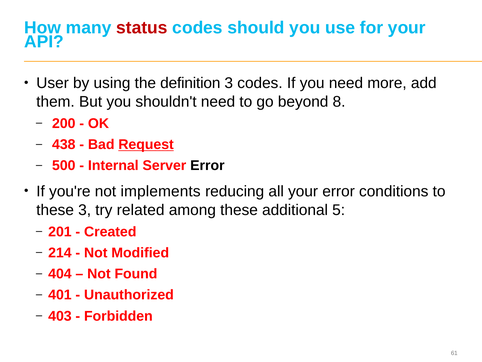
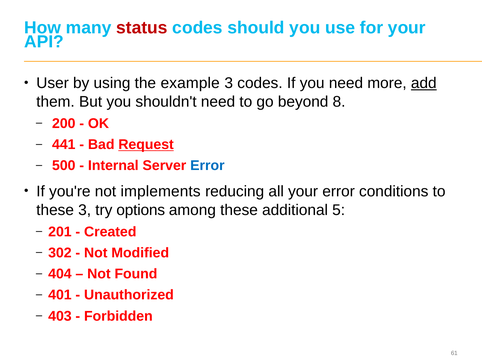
definition: definition -> example (190, 83)
add underline: none -> present (424, 83)
438: 438 -> 441 (64, 144)
Error colour: black -> blue (207, 165)
related: related -> options (141, 210)
214: 214 -> 302 (60, 252)
